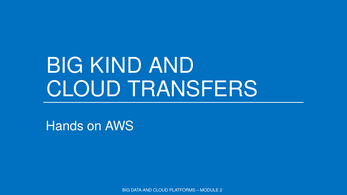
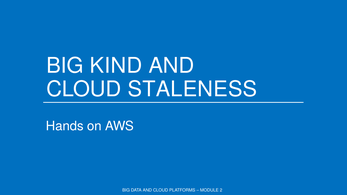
TRANSFERS: TRANSFERS -> STALENESS (192, 89)
